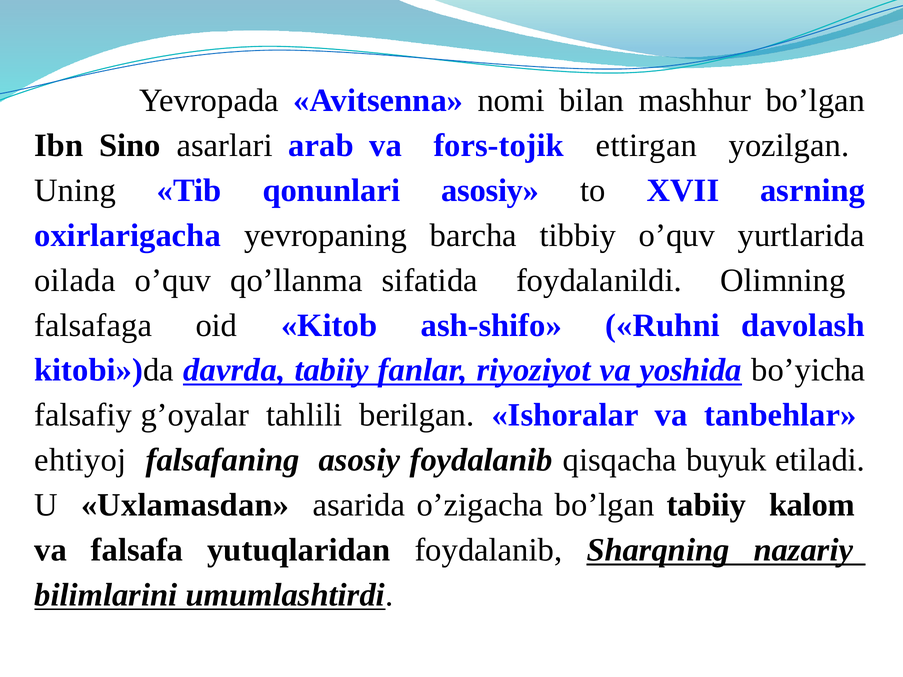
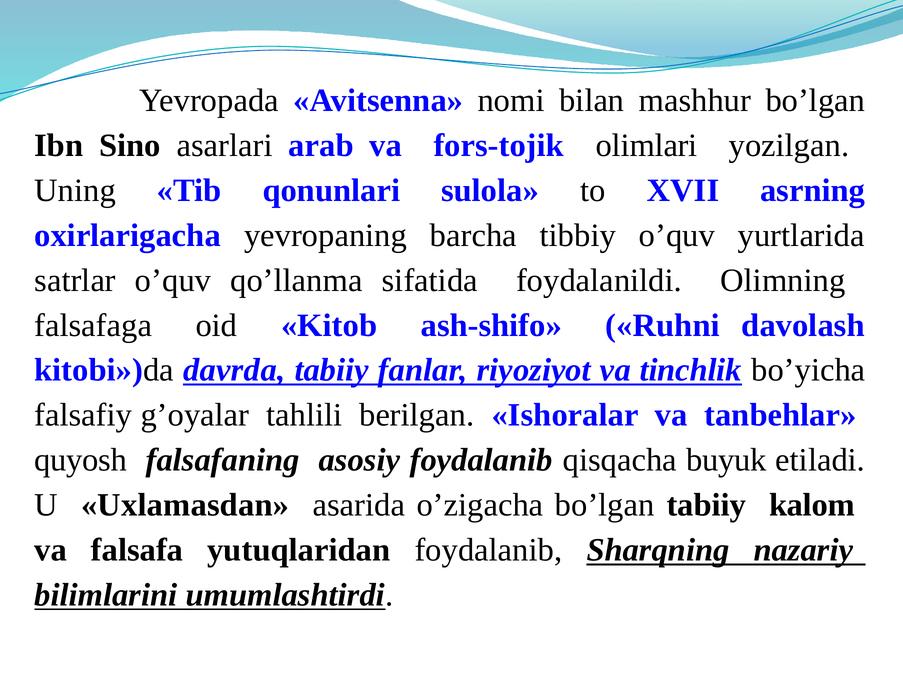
ettirgan: ettirgan -> olimlari (647, 145)
qonunlari asosiy: asosiy -> sulola (490, 190)
oilada: oilada -> satrlar (75, 280)
yoshida: yoshida -> tinchlik (691, 370)
ehtiyoj: ehtiyoj -> quyosh (81, 460)
